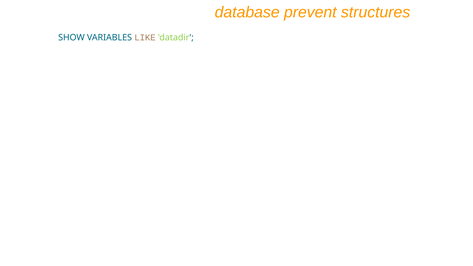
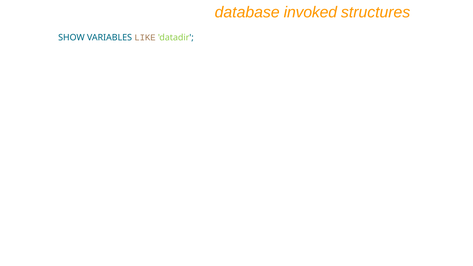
prevent: prevent -> invoked (310, 12)
